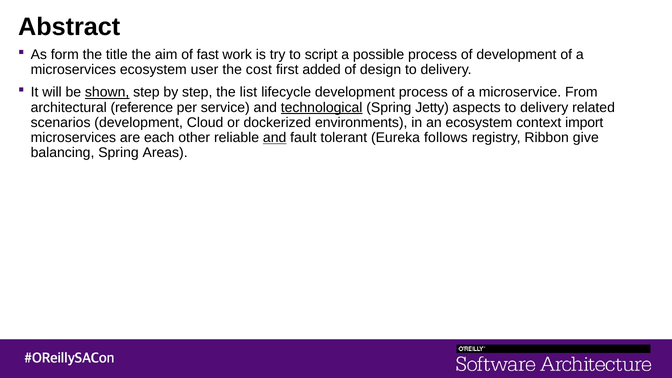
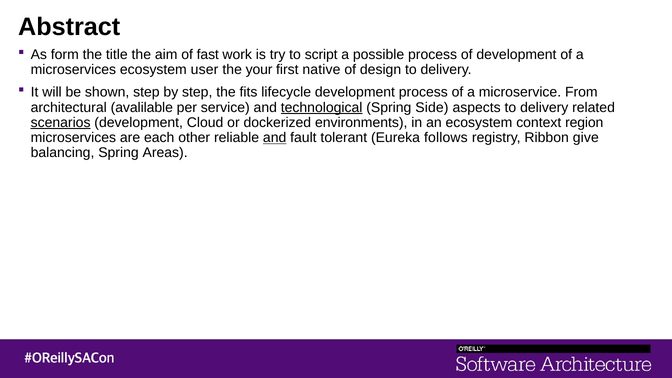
cost: cost -> your (259, 70)
added: added -> native (321, 70)
shown underline: present -> none (107, 92)
list: list -> fits (249, 92)
reference: reference -> avalilable (142, 107)
Jetty: Jetty -> Side (432, 107)
scenarios underline: none -> present (61, 123)
import: import -> region (584, 123)
